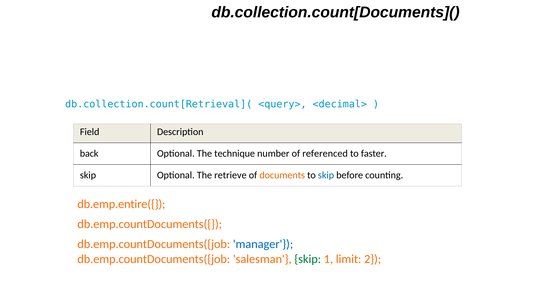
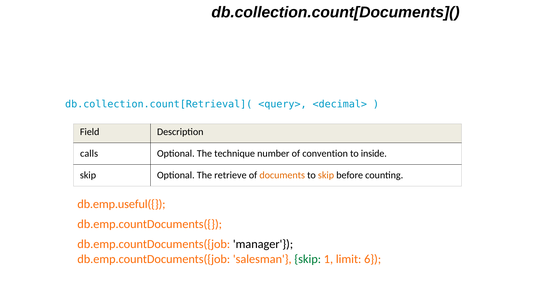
back: back -> calls (89, 154)
referenced: referenced -> convention (325, 154)
faster: faster -> inside (374, 154)
skip colour: blue -> orange (326, 175)
db.emp.entire({: db.emp.entire({ -> db.emp.useful({ (121, 204)
manager colour: blue -> black (263, 244)
2: 2 -> 6 (373, 259)
